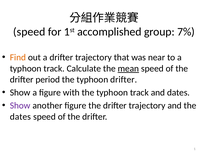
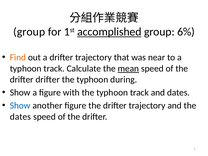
speed: speed -> group (29, 32)
accomplished underline: none -> present (109, 32)
7%: 7% -> 6% (186, 32)
drifter period: period -> drifter (48, 80)
typhoon drifter: drifter -> during (124, 80)
Show colour: purple -> blue (20, 106)
